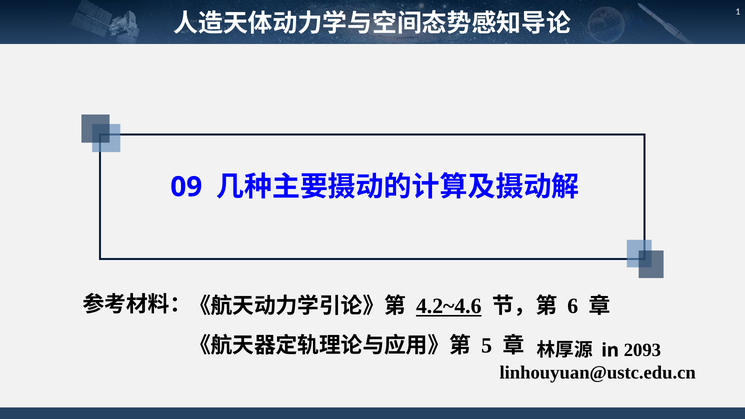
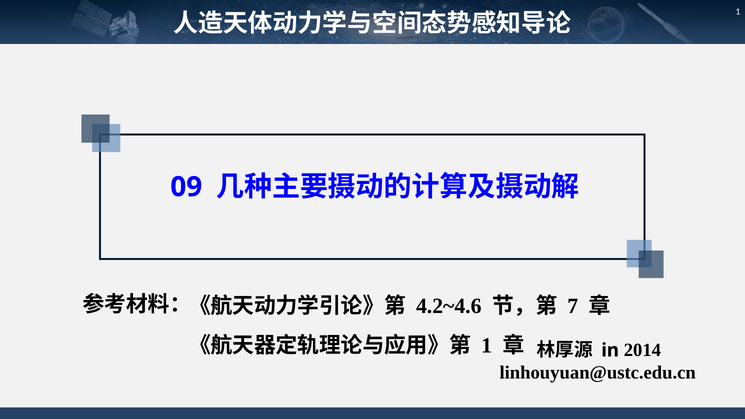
4.2~4.6 underline: present -> none (449, 306)
6: 6 -> 7 (573, 306)
5: 5 -> 1 (487, 345)
2093: 2093 -> 2014 (642, 350)
